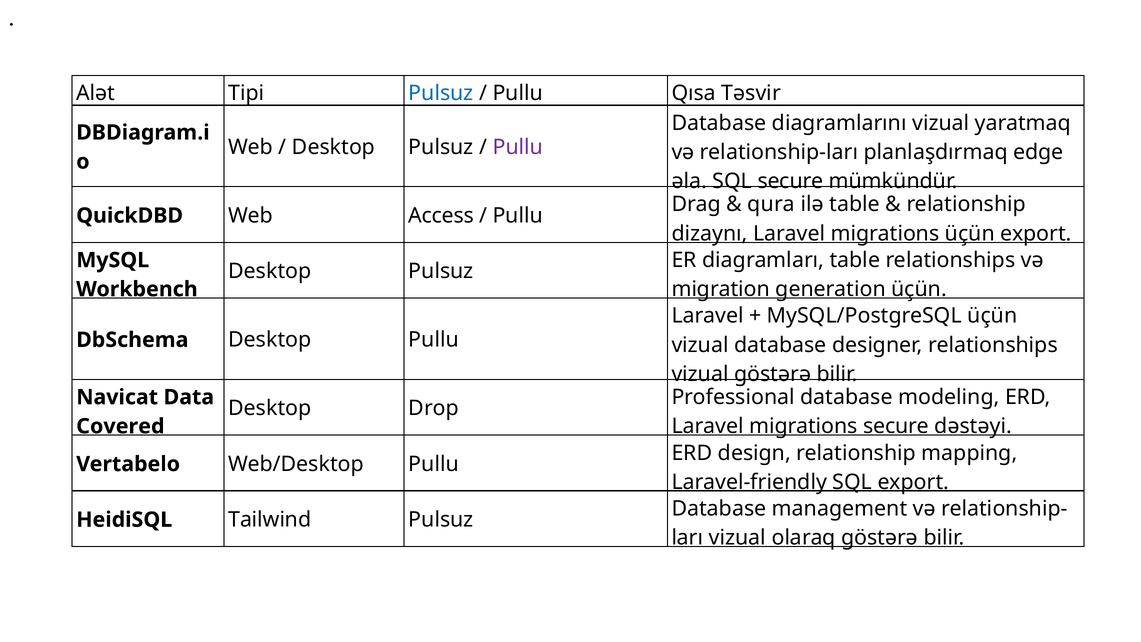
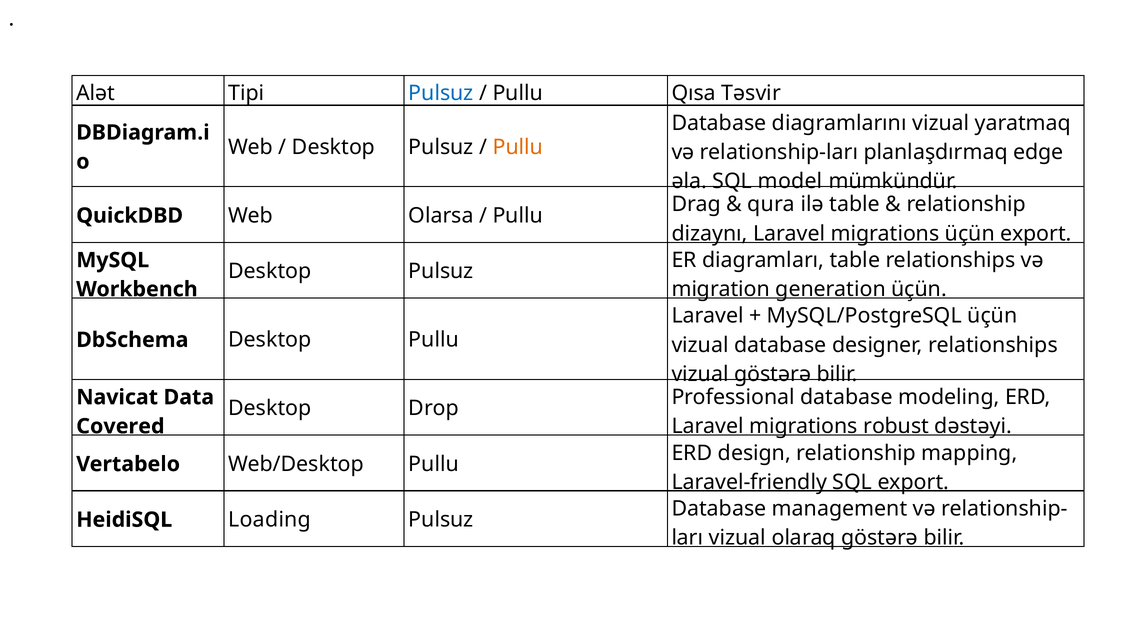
Pullu colour: purple -> orange (518, 147)
SQL secure: secure -> model (790, 181)
Access: Access -> Olarsa (441, 216)
migrations secure: secure -> robust (896, 426)
Tailwind: Tailwind -> Loading (270, 520)
